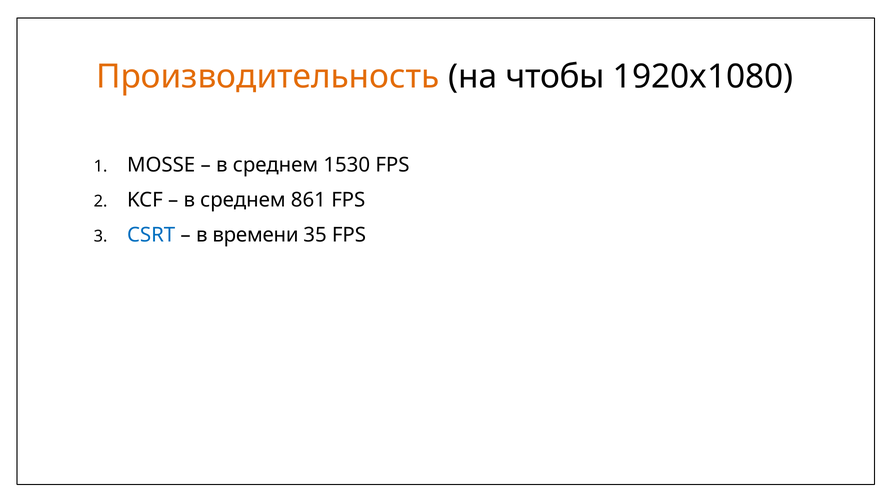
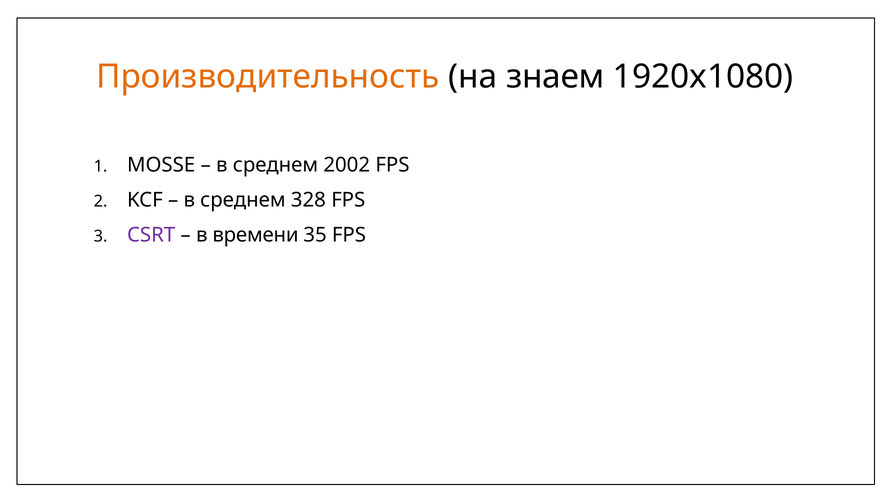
чтобы: чтобы -> знаем (555, 77)
1530: 1530 -> 2002 (347, 165)
861: 861 -> 328 (308, 200)
CSRT colour: blue -> purple (151, 235)
